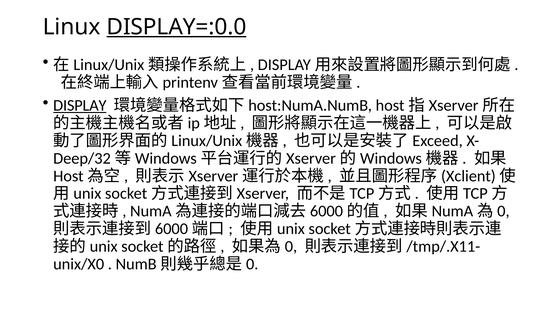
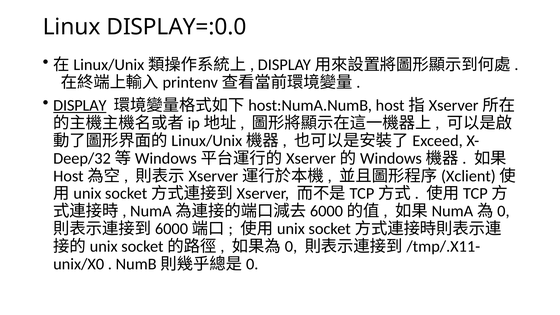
DISPLAY=:0.0 underline: present -> none (176, 27)
